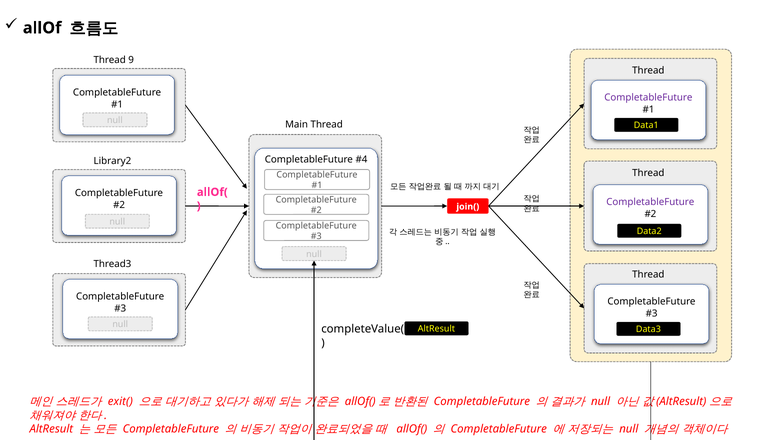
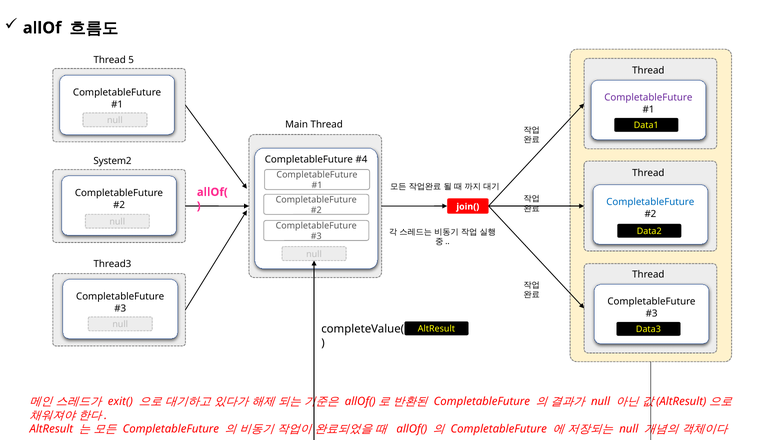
9: 9 -> 5 (131, 60)
Library2: Library2 -> System2 (112, 161)
CompletableFuture colour: purple -> blue (650, 202)
